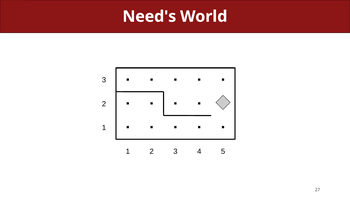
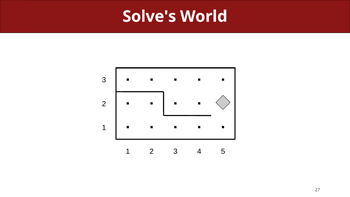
Need's: Need's -> Solve's (149, 16)
